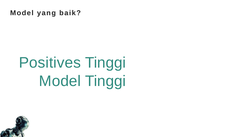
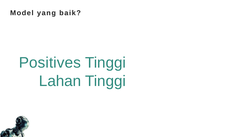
Model: Model -> Lahan (60, 81)
